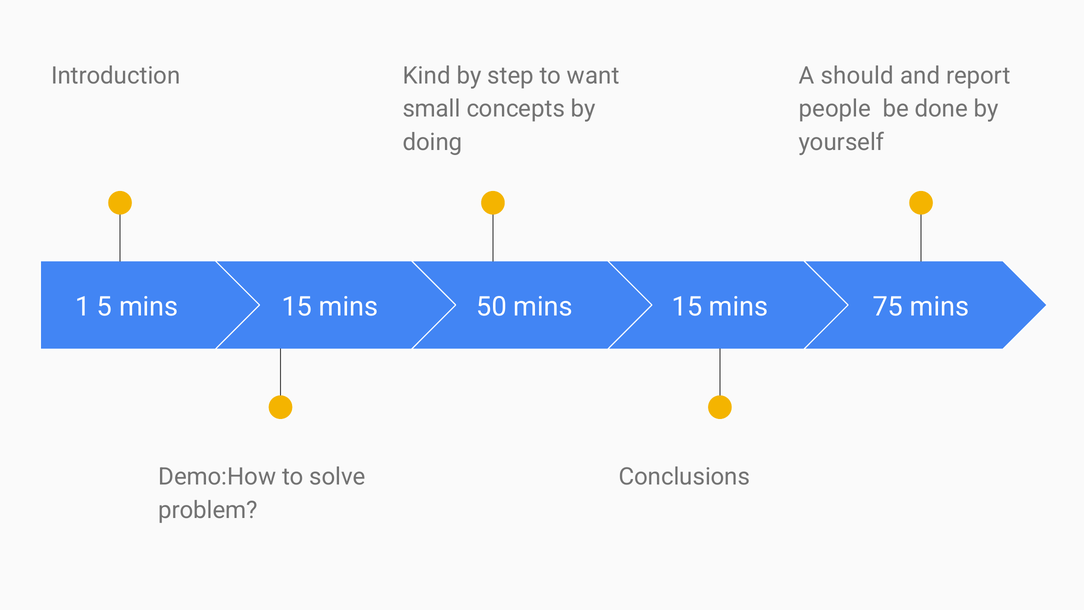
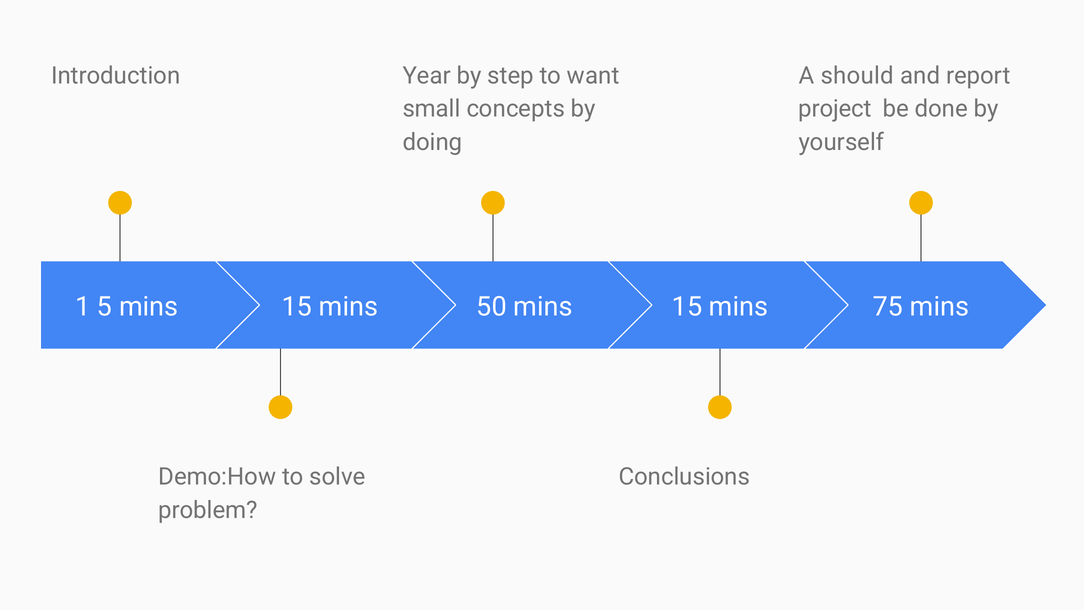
Kind: Kind -> Year (427, 76)
people: people -> project (835, 109)
